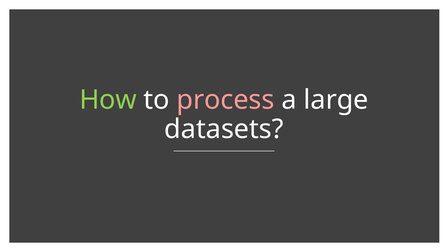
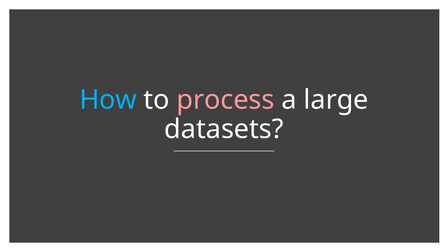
How colour: light green -> light blue (108, 100)
